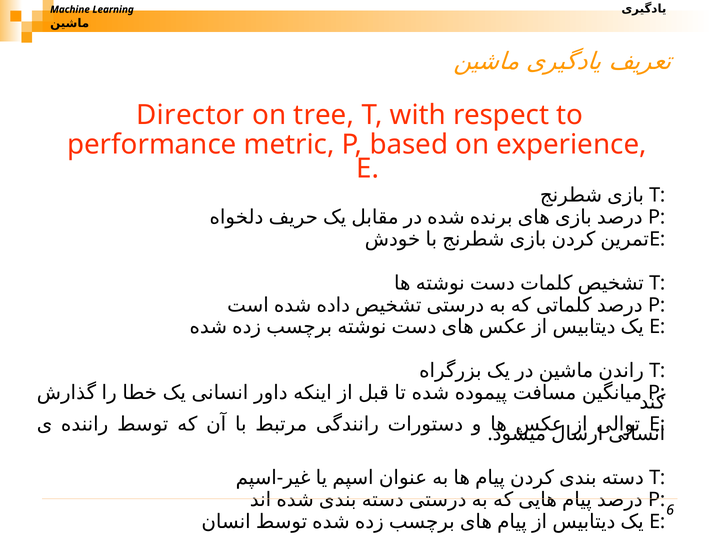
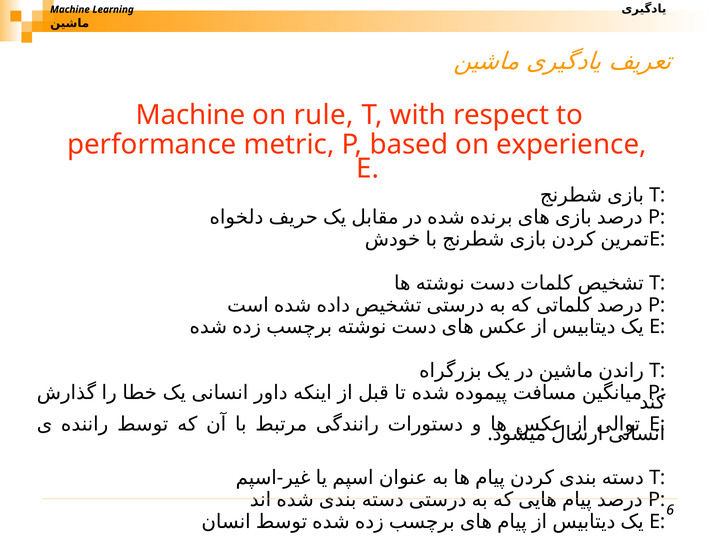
Director: Director -> Machine (191, 115)
tree: tree -> rule (324, 115)
